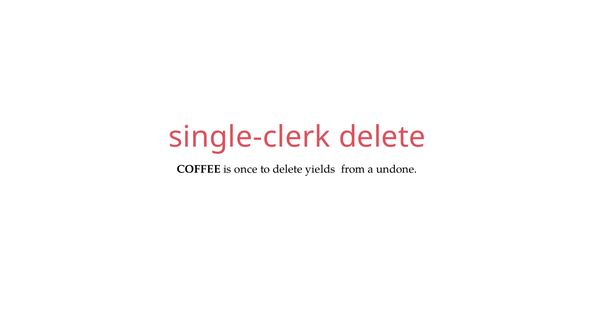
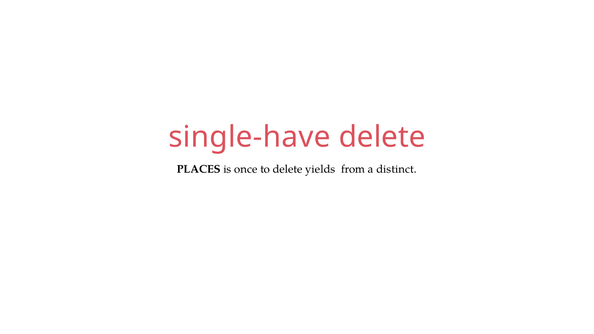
single-clerk: single-clerk -> single-have (249, 137)
COFFEE: COFFEE -> PLACES (199, 169)
undone: undone -> distinct (396, 169)
